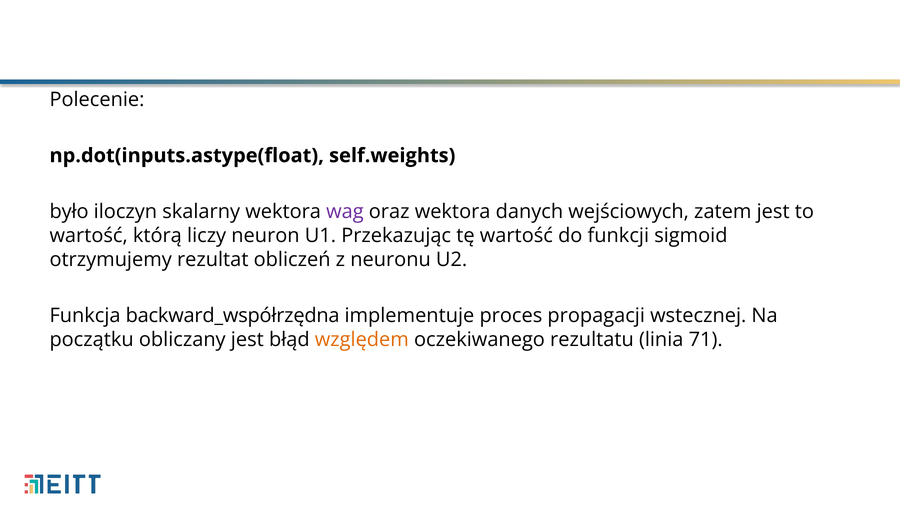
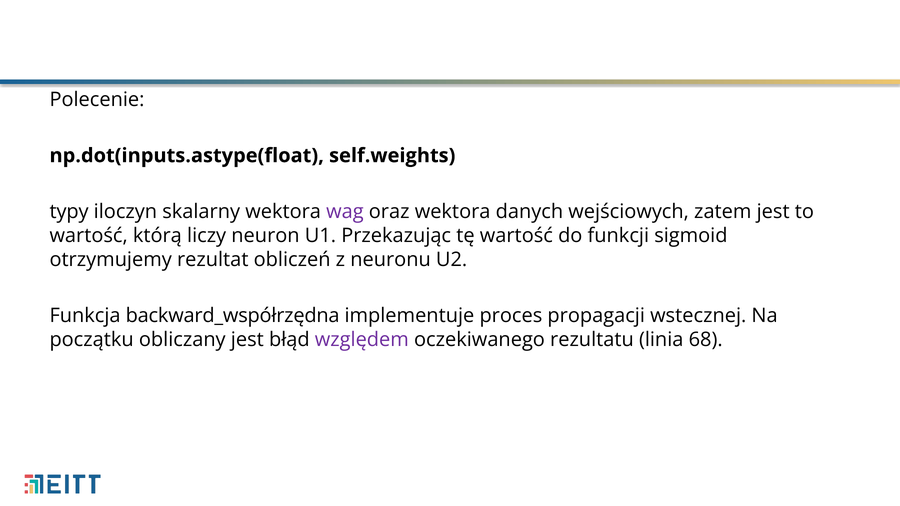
było: było -> typy (69, 212)
względem colour: orange -> purple (362, 340)
71: 71 -> 68 (706, 340)
